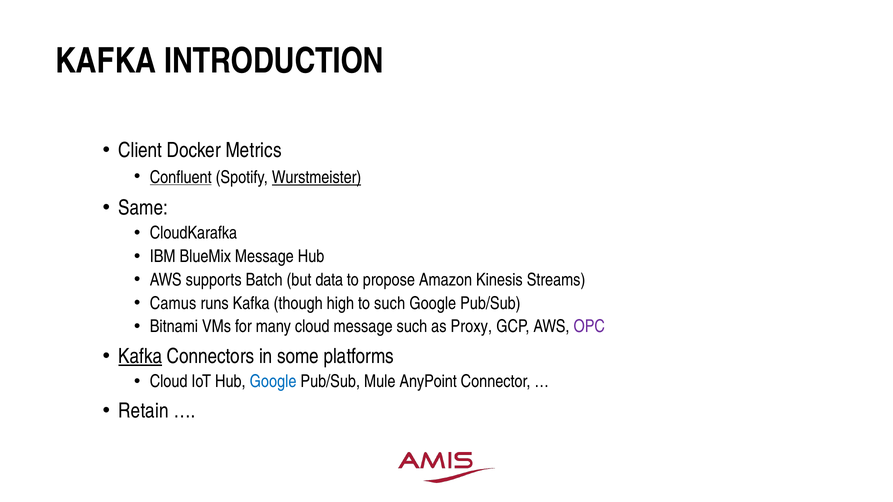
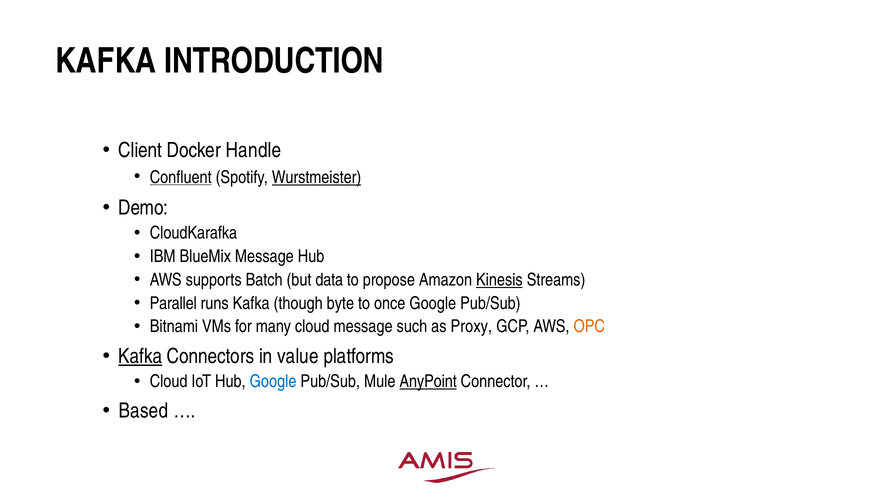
Metrics: Metrics -> Handle (254, 150)
Same: Same -> Demo (143, 208)
Kinesis underline: none -> present (499, 280)
Camus: Camus -> Parallel (173, 303)
high: high -> byte (340, 303)
to such: such -> once (390, 303)
OPC colour: purple -> orange (589, 327)
some: some -> value (298, 356)
AnyPoint underline: none -> present (428, 382)
Retain: Retain -> Based (143, 411)
